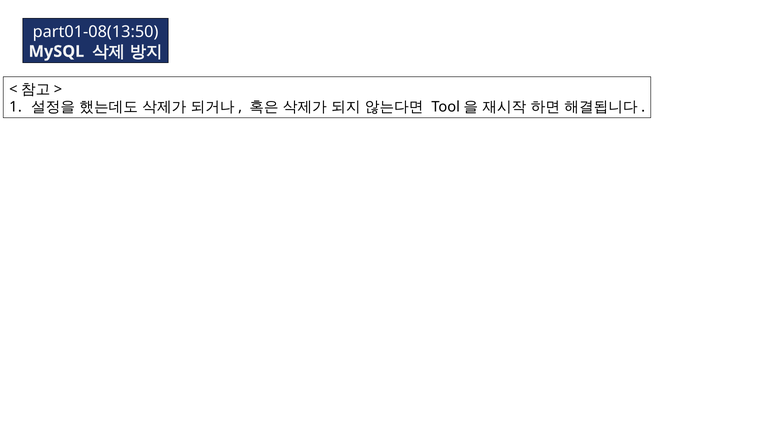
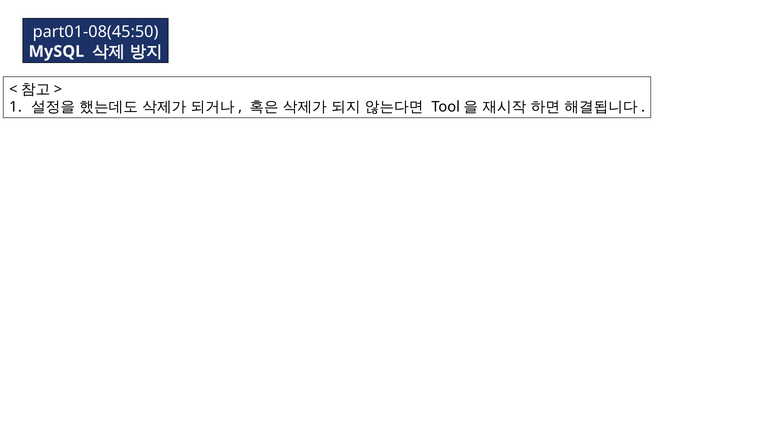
part01-08(13:50: part01-08(13:50 -> part01-08(45:50 (96, 32)
